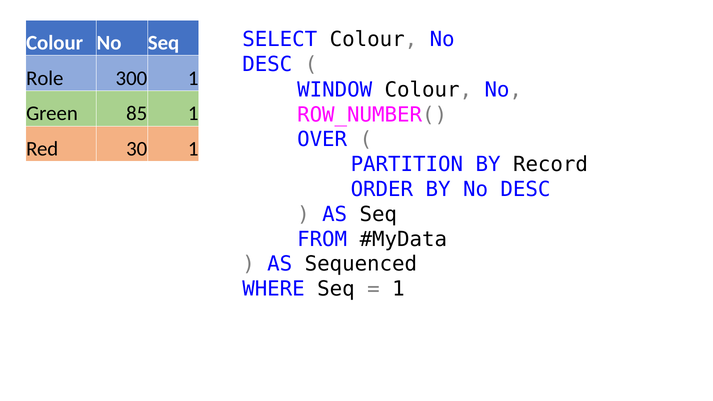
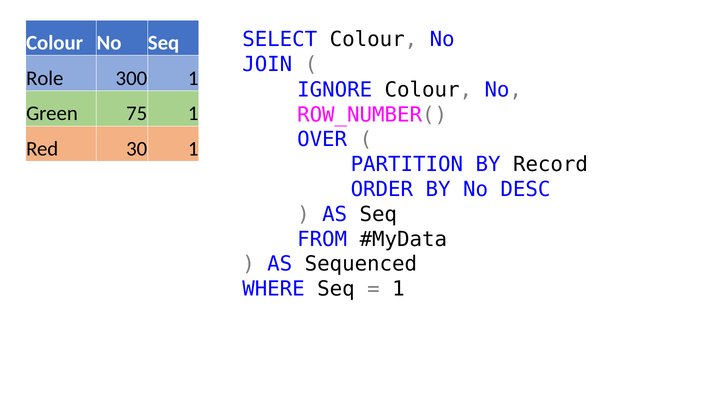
DESC: DESC -> JOIN (267, 64)
WINDOW: WINDOW -> IGNORE (335, 90)
85: 85 -> 75 (137, 114)
